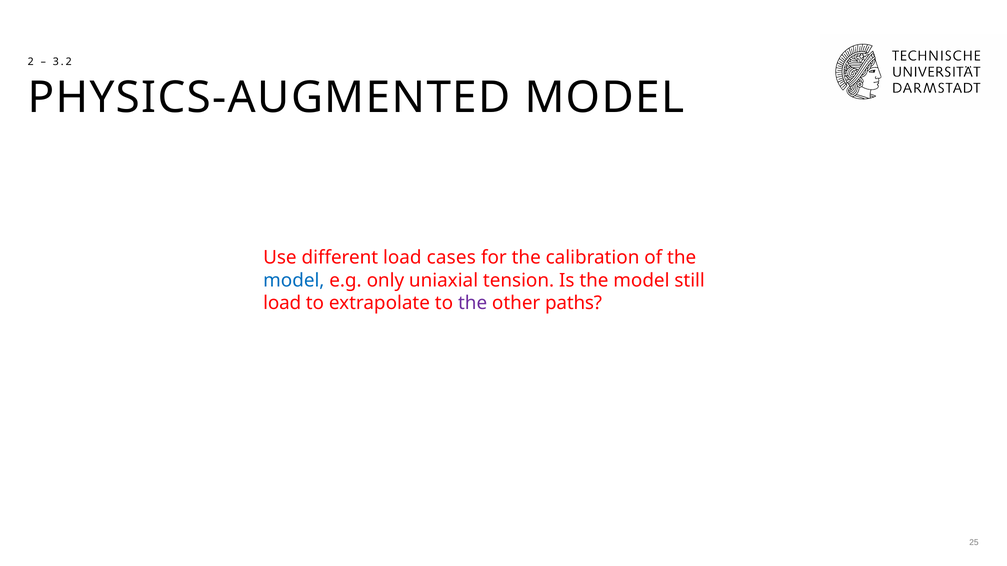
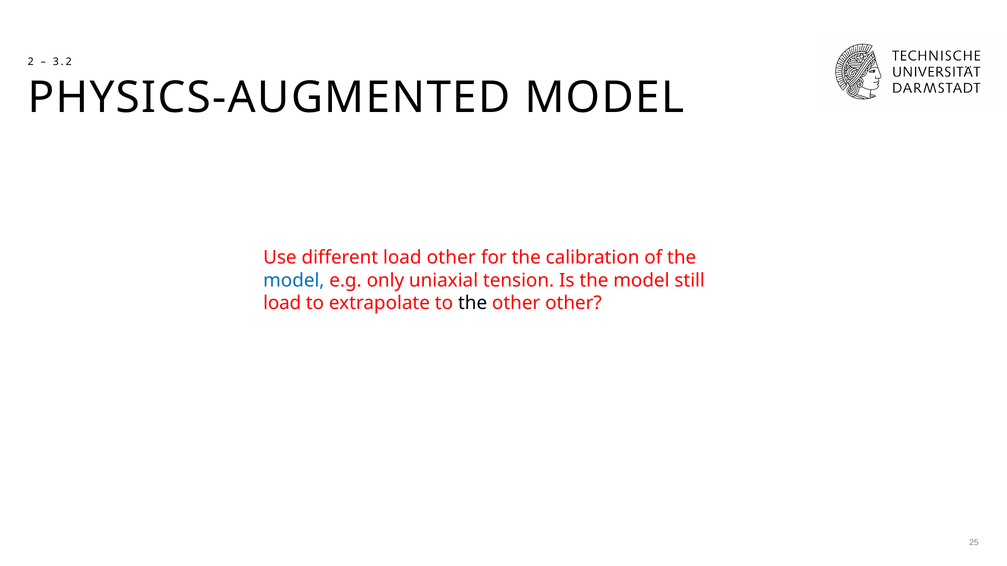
load cases: cases -> other (451, 258)
the colour: purple -> black (473, 303)
other paths: paths -> other (573, 303)
